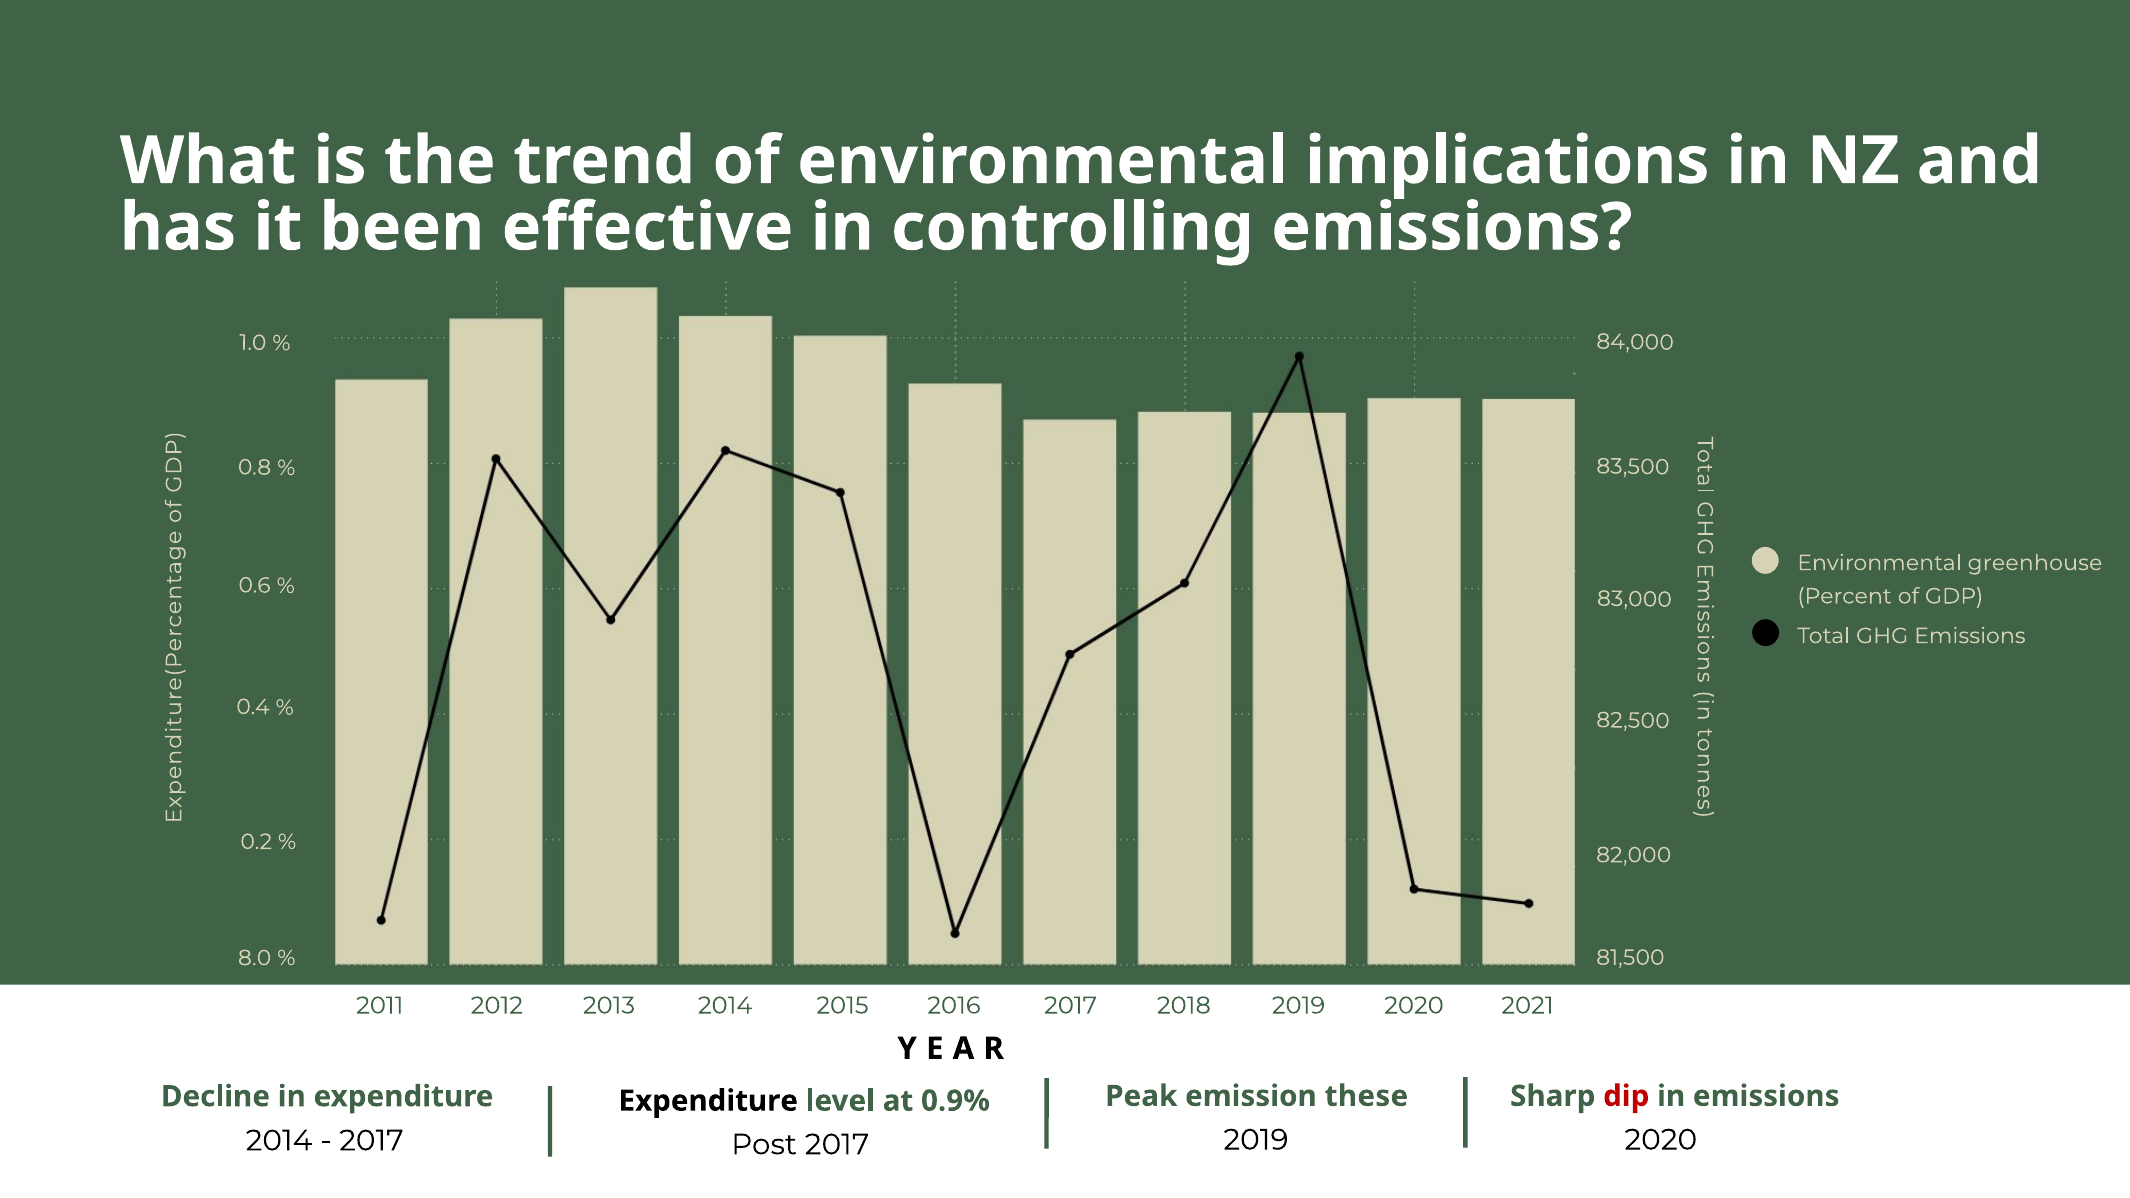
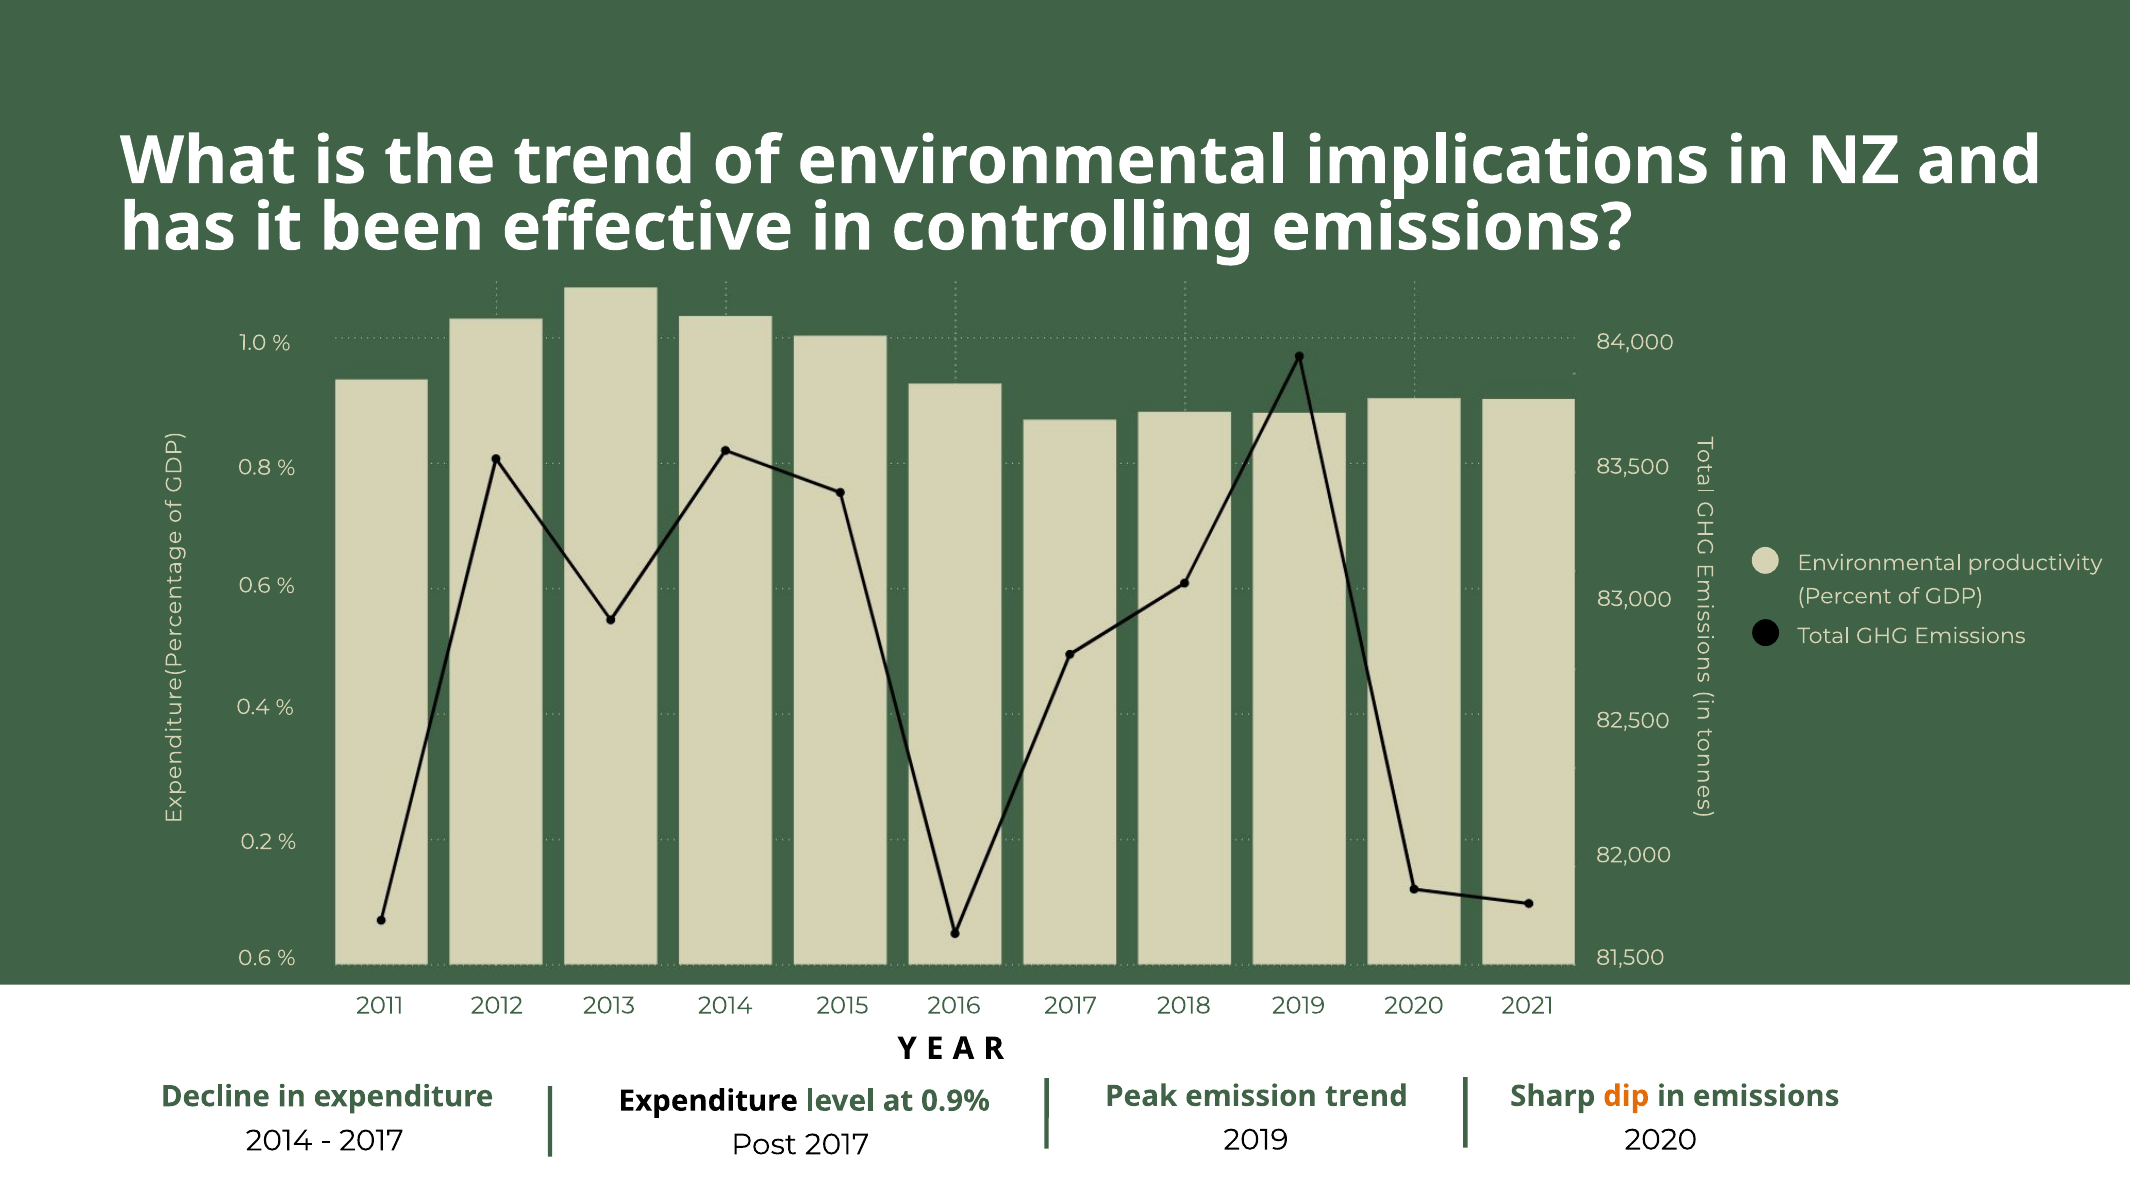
greenhouse: greenhouse -> productivity (2035, 563)
8.0: 8.0 -> 0.6 (254, 958)
emission these: these -> trend (1366, 1096)
dip colour: red -> orange (1626, 1096)
